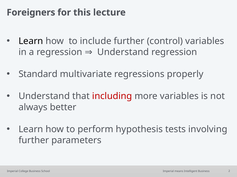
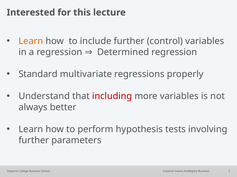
Foreigners: Foreigners -> Interested (31, 13)
Learn colour: black -> orange (31, 41)
regression Understand: Understand -> Determined (123, 52)
